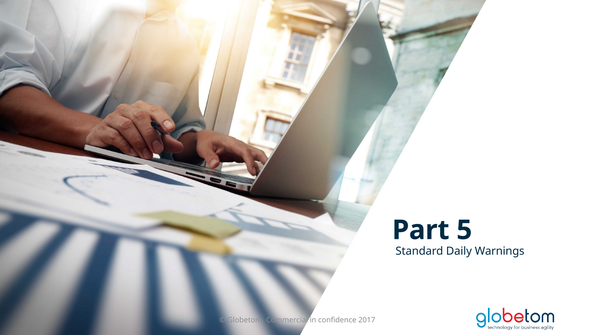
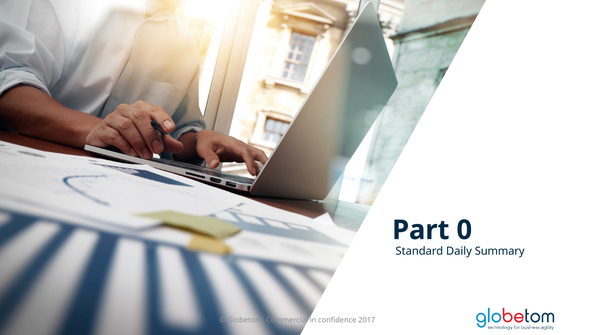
5: 5 -> 0 (464, 230)
Warnings: Warnings -> Summary (500, 251)
